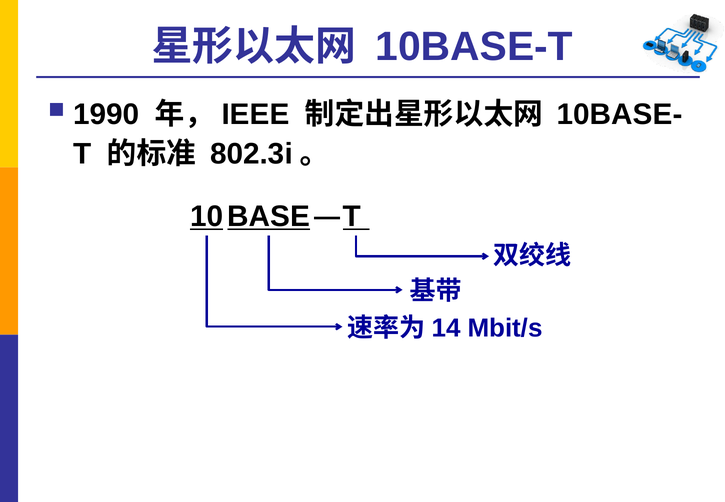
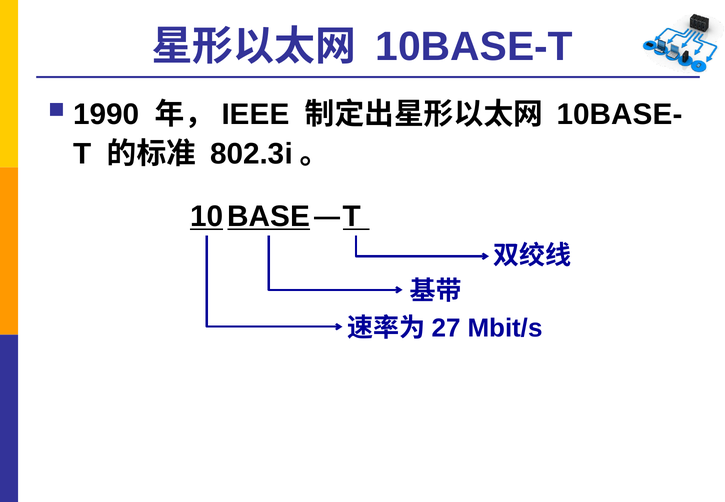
14: 14 -> 27 (446, 328)
